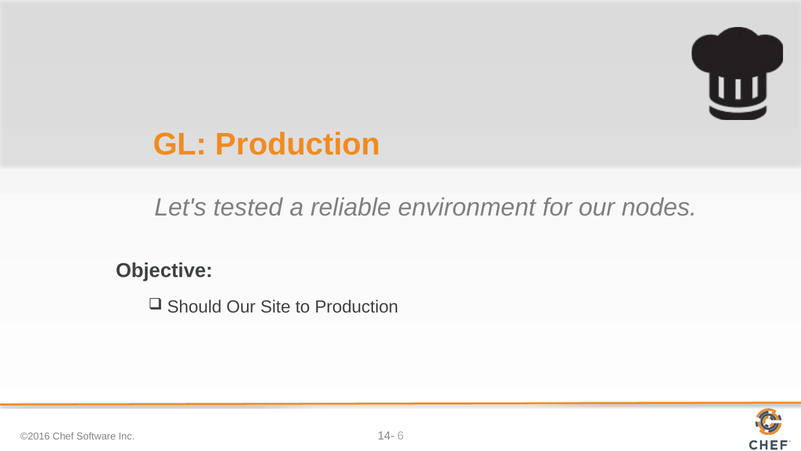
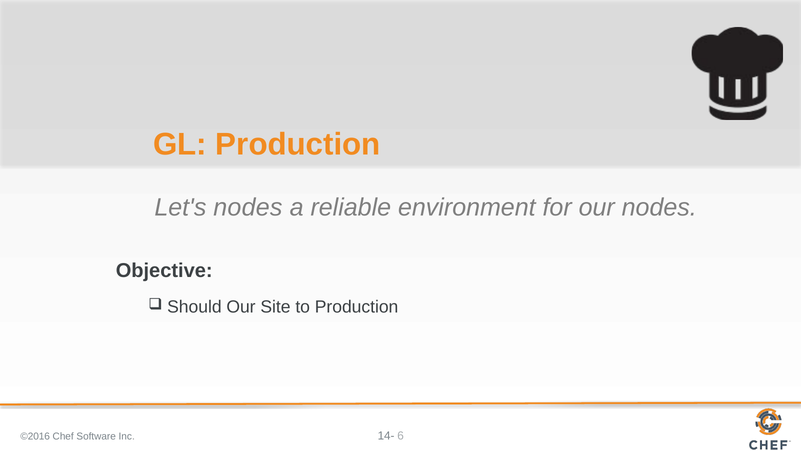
Let's tested: tested -> nodes (248, 207)
